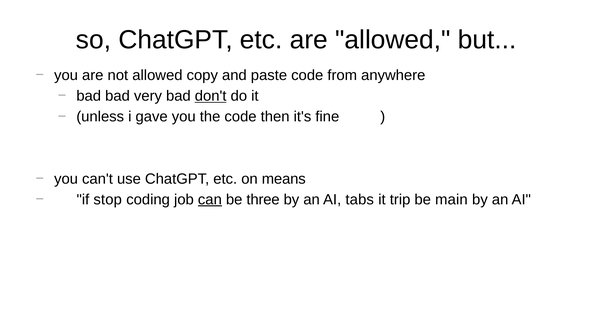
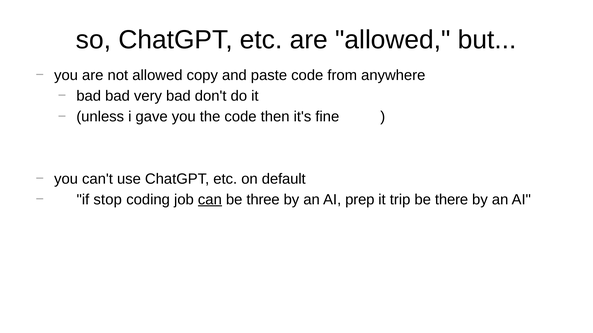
don't underline: present -> none (211, 96)
means: means -> default (284, 179)
tabs: tabs -> prep (360, 200)
main: main -> there (452, 200)
